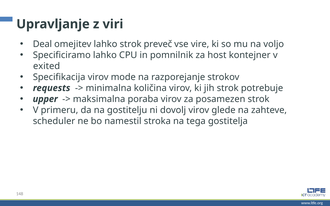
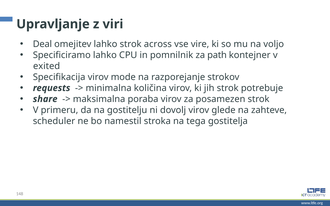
preveč: preveč -> across (158, 44)
host: host -> path (217, 55)
upper: upper -> share (45, 99)
